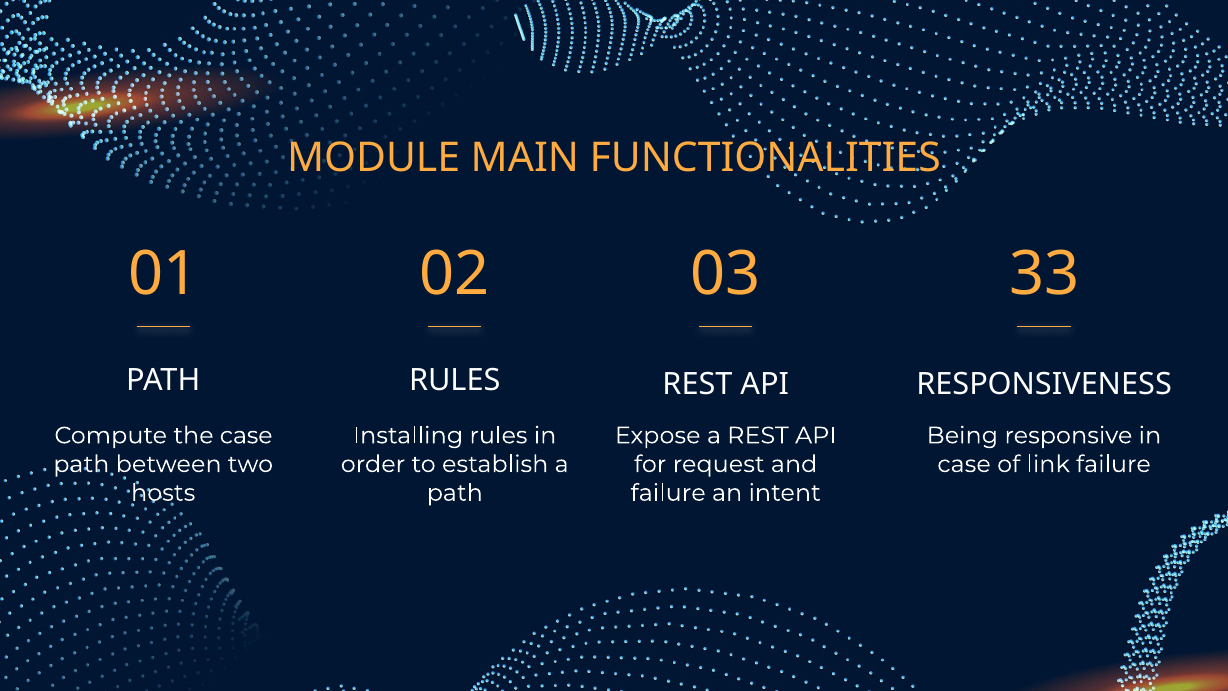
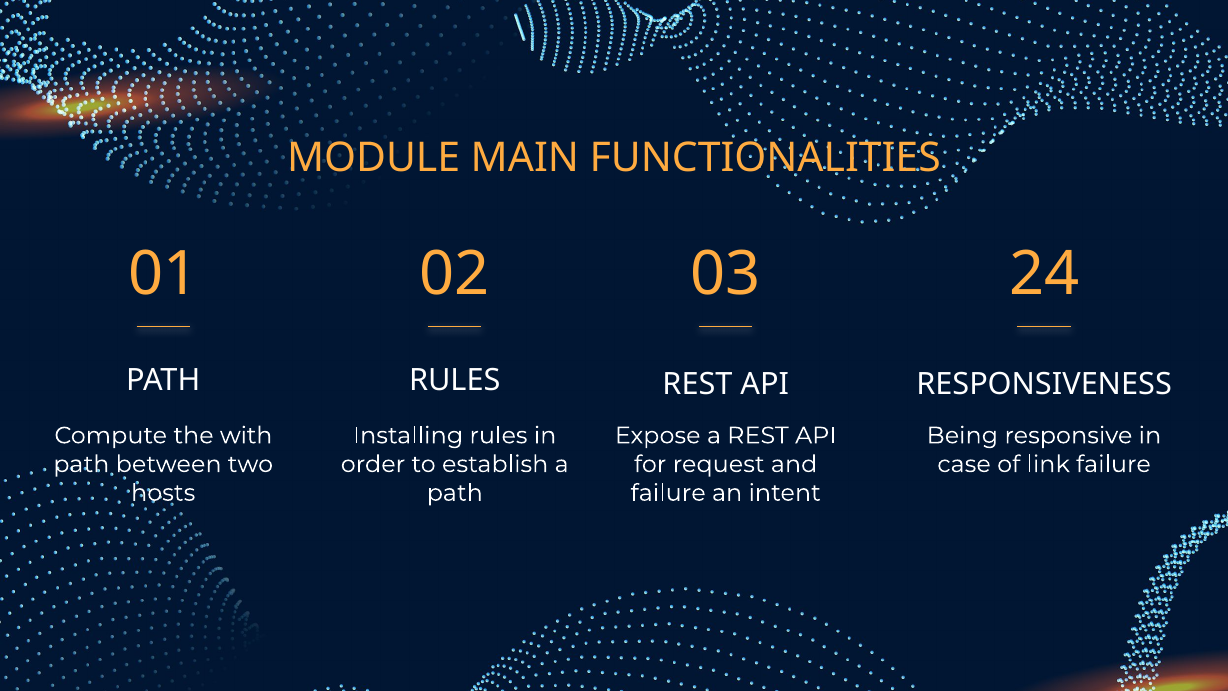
33: 33 -> 24 (1044, 275)
the case: case -> with (246, 435)
